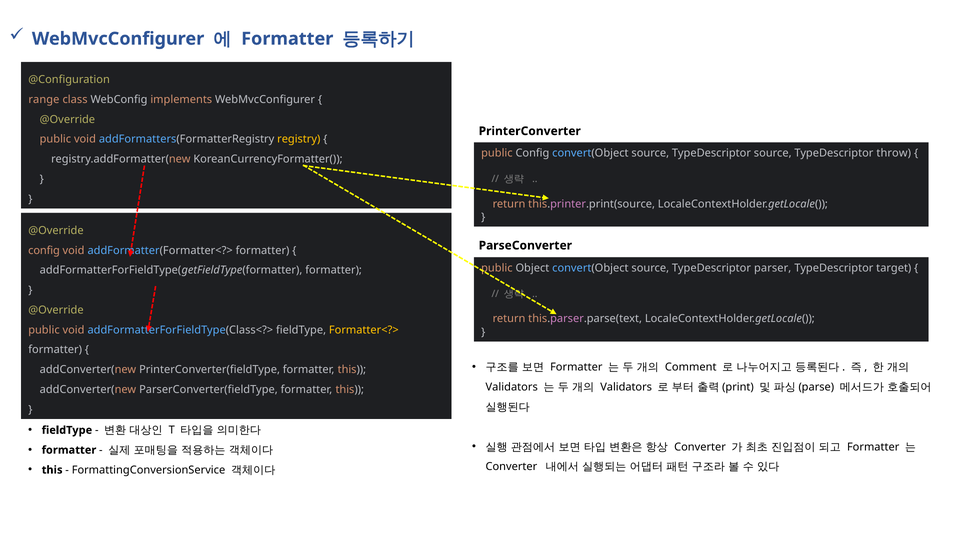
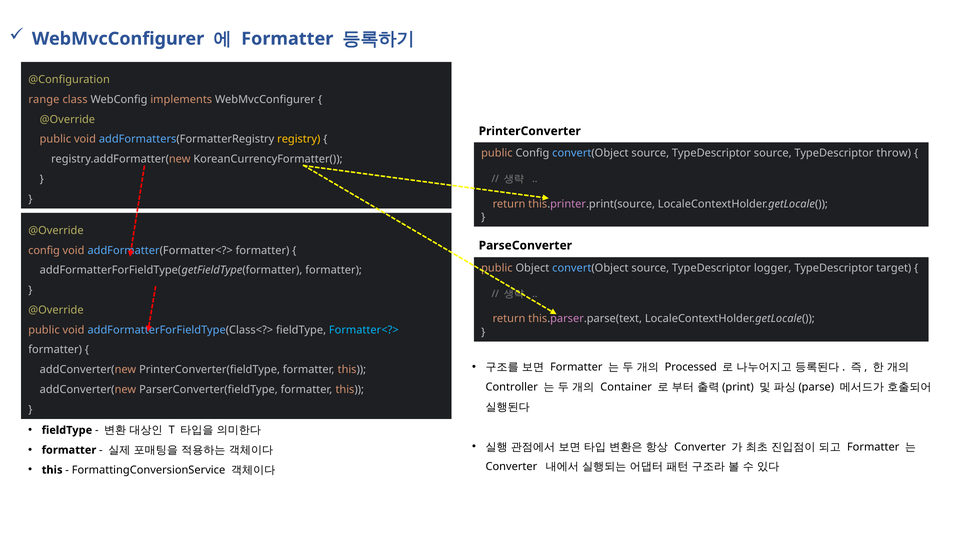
parser: parser -> logger (773, 268)
Formatter<?> colour: yellow -> light blue (364, 330)
Comment: Comment -> Processed (691, 367)
Validators: Validators -> Controller (512, 387)
Validators: Validators -> Container (626, 387)
